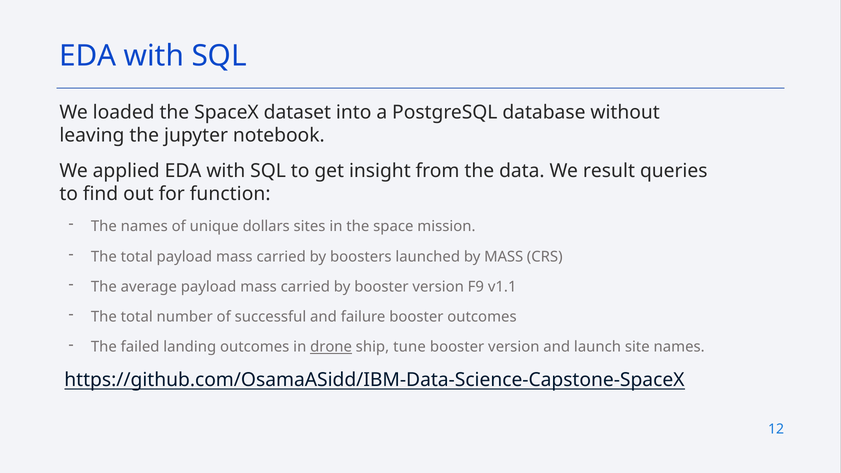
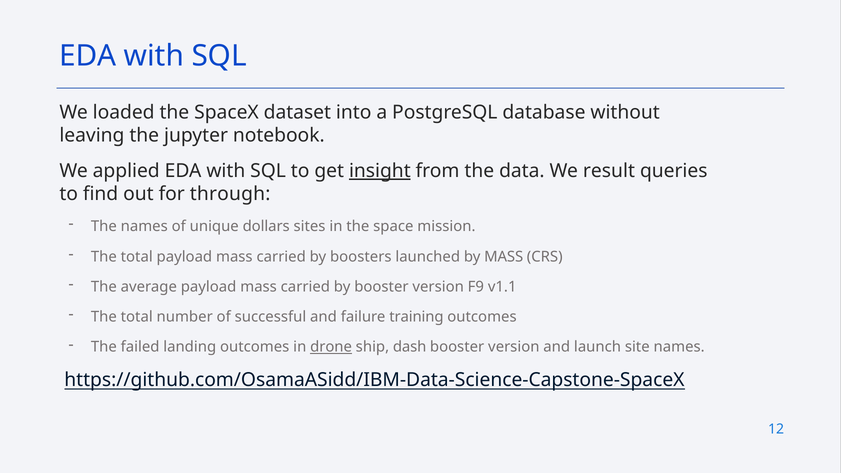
insight underline: none -> present (380, 171)
function: function -> through (230, 194)
failure booster: booster -> training (416, 317)
tune: tune -> dash (410, 347)
